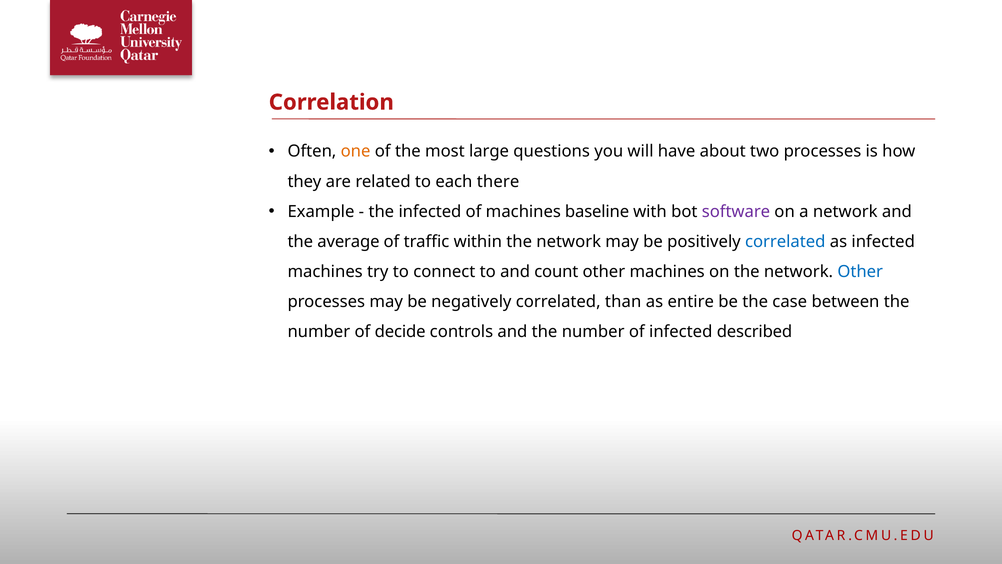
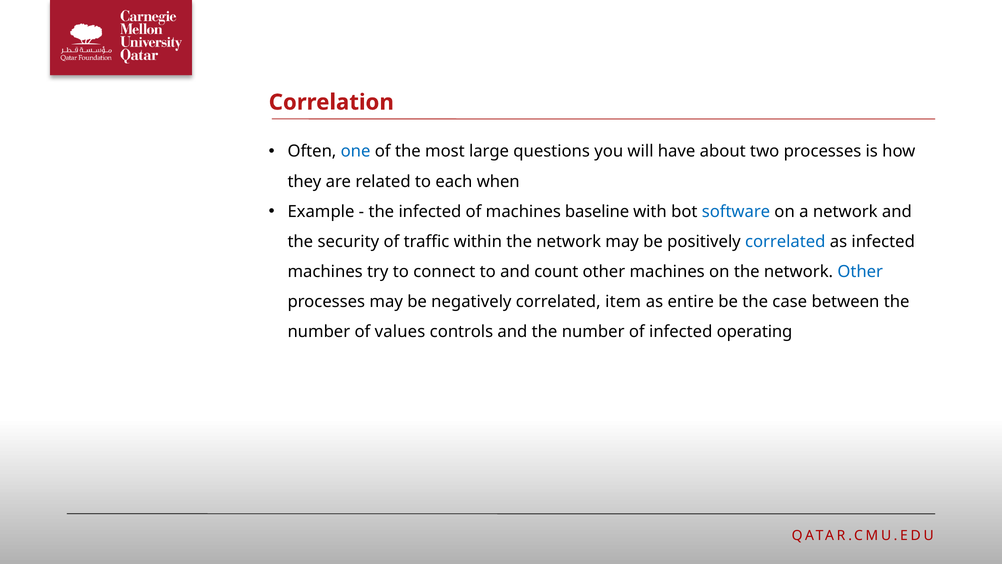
one colour: orange -> blue (356, 151)
there: there -> when (498, 181)
software colour: purple -> blue (736, 212)
average: average -> security (348, 242)
than: than -> item (623, 302)
decide: decide -> values (400, 332)
described: described -> operating (755, 332)
